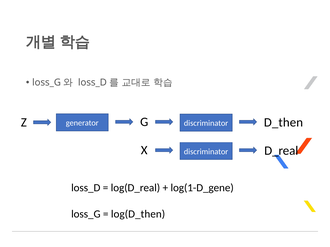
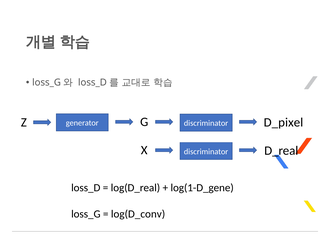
D_then: D_then -> D_pixel (283, 123)
log(D_then: log(D_then -> log(D_conv (138, 214)
